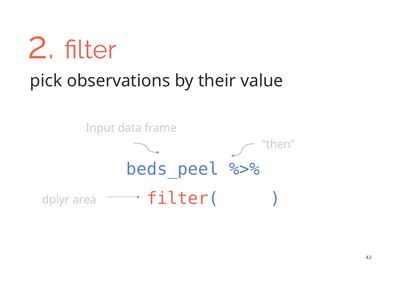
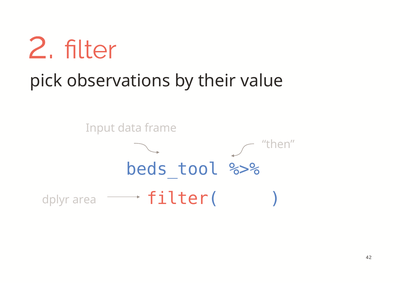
beds_peel: beds_peel -> beds_tool (172, 169)
